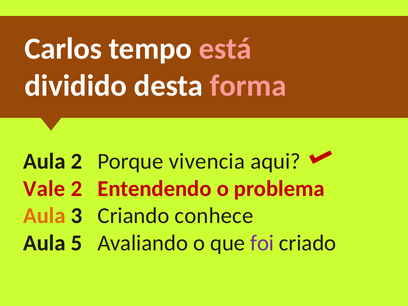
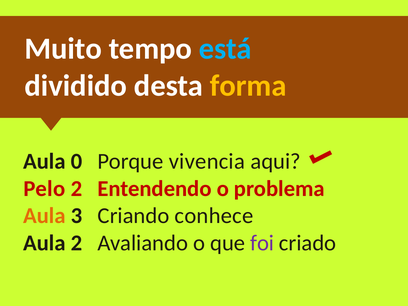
Carlos: Carlos -> Muito (63, 49)
está colour: pink -> light blue (225, 49)
forma colour: pink -> yellow (248, 86)
Aula 2: 2 -> 0 (76, 161)
Vale: Vale -> Pelo (44, 189)
Aula 5: 5 -> 2 (76, 243)
